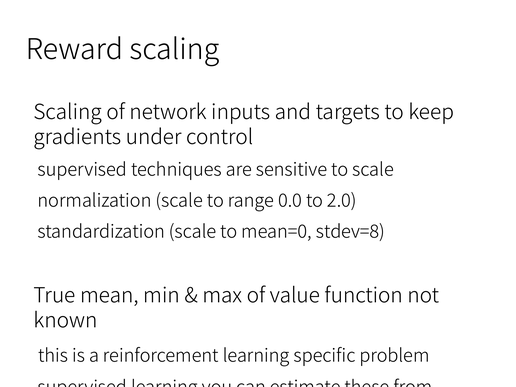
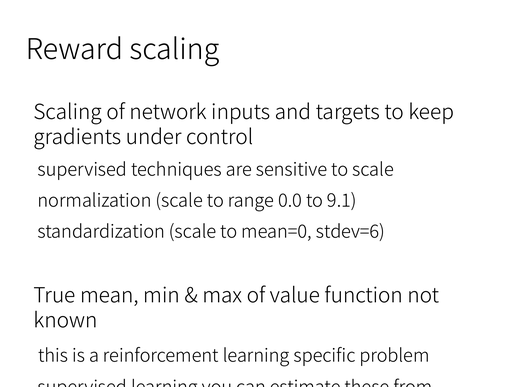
2.0: 2.0 -> 9.1 (342, 201)
stdev=8: stdev=8 -> stdev=6 (350, 232)
